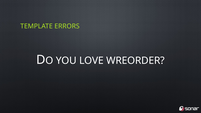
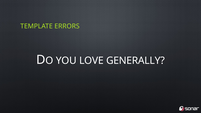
WREORDER: WREORDER -> GENERALLY (135, 61)
